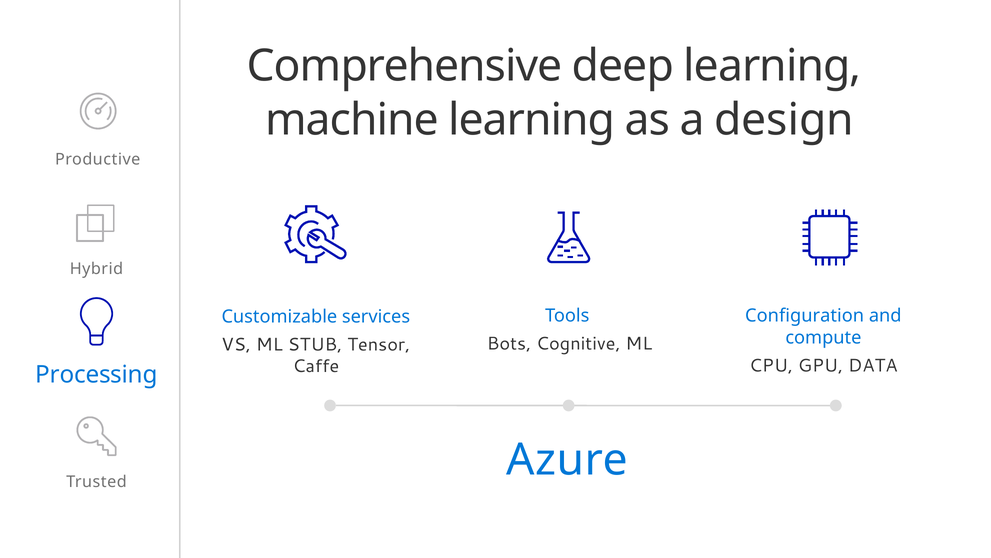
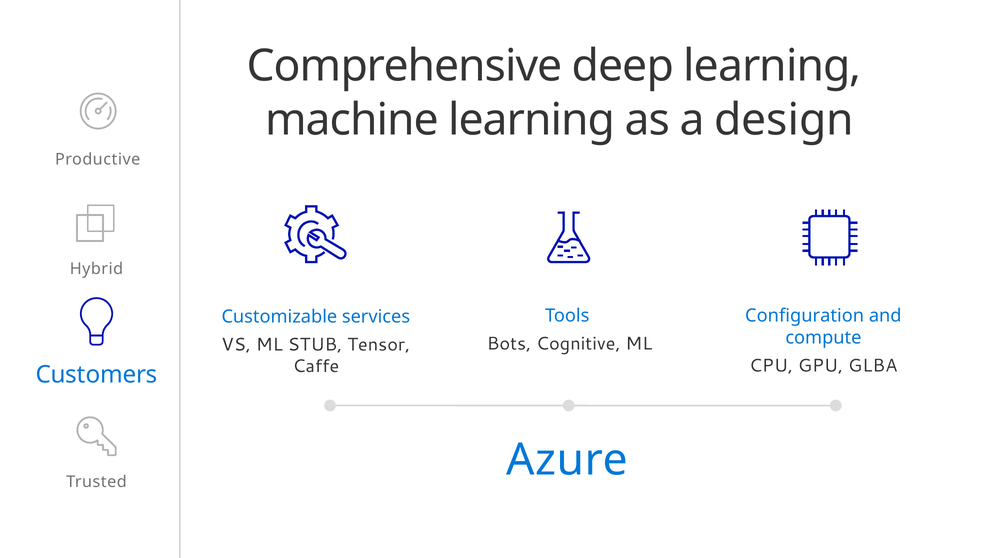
DATA: DATA -> GLBA (873, 365)
Processing: Processing -> Customers (97, 374)
